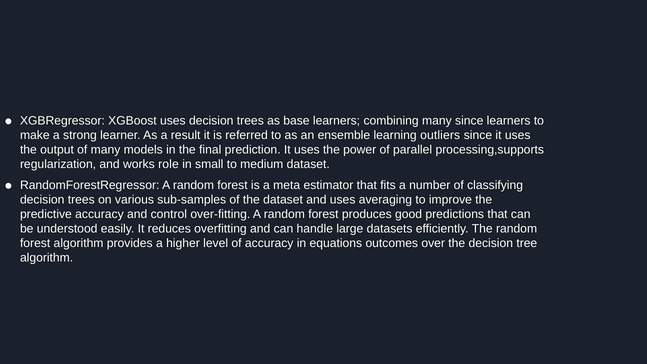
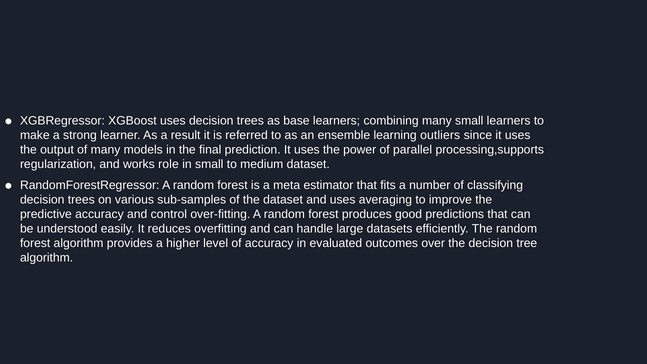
many since: since -> small (469, 121)
equations: equations -> evaluated (336, 243)
